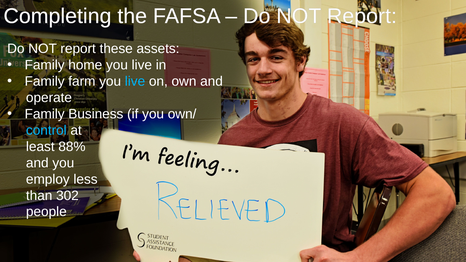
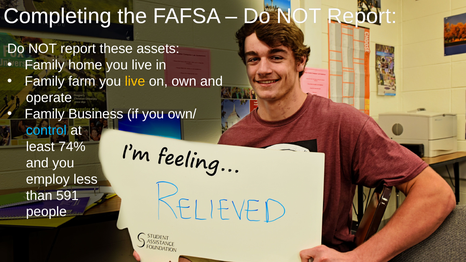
live colour: light blue -> yellow (135, 81)
88%: 88% -> 74% (72, 147)
302: 302 -> 591 (67, 196)
